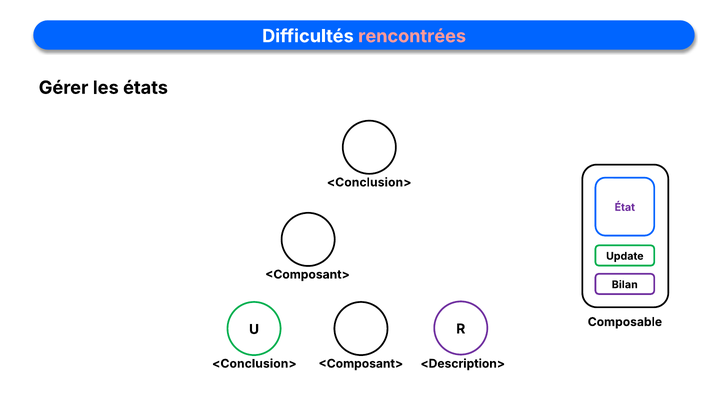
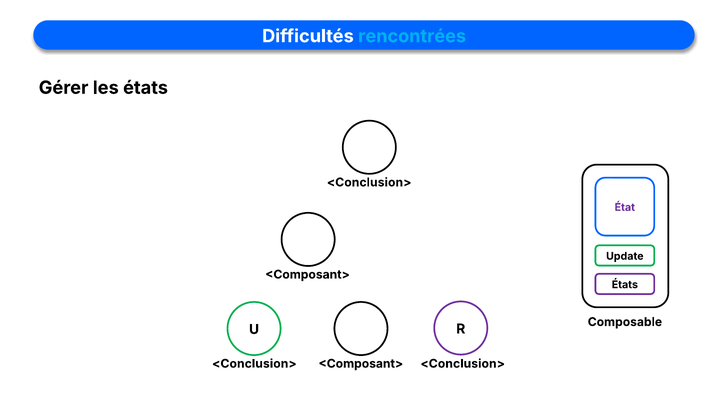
rencontrées colour: pink -> light blue (412, 36)
Bilan: Bilan -> États (625, 284)
<Description>: <Description> -> <Conclusion> (463, 363)
